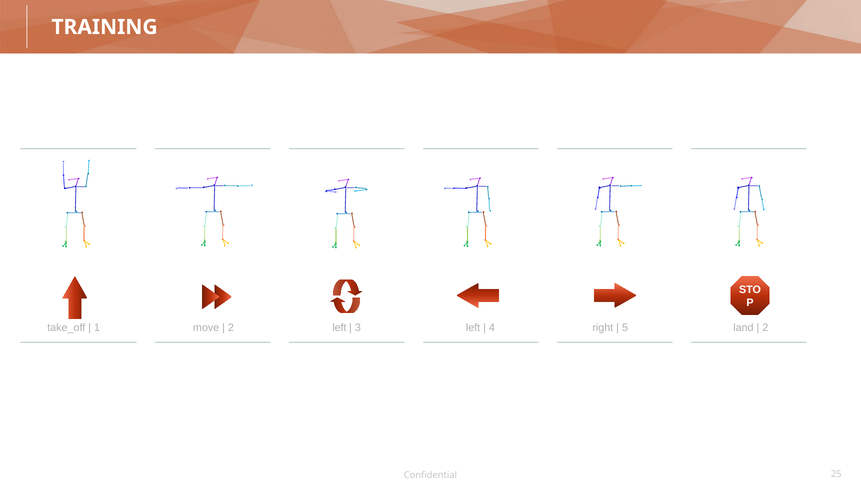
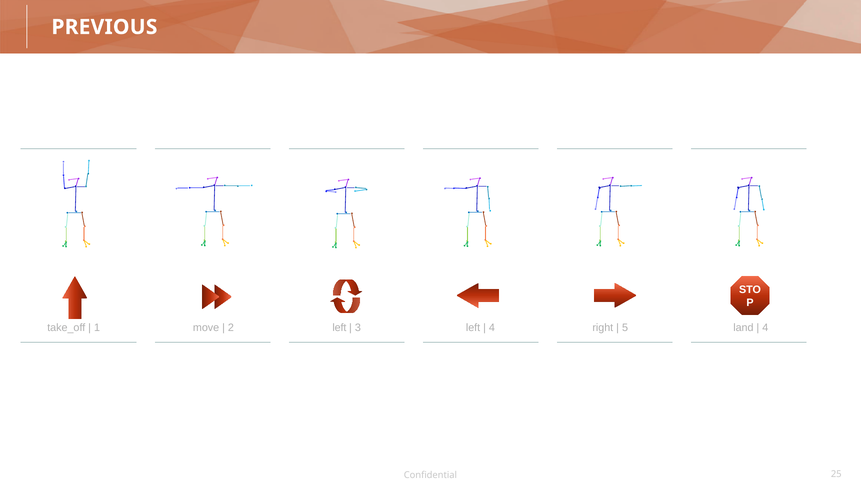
TRAINING: TRAINING -> PREVIOUS (104, 27)
2: 2 -> 4 (765, 327)
